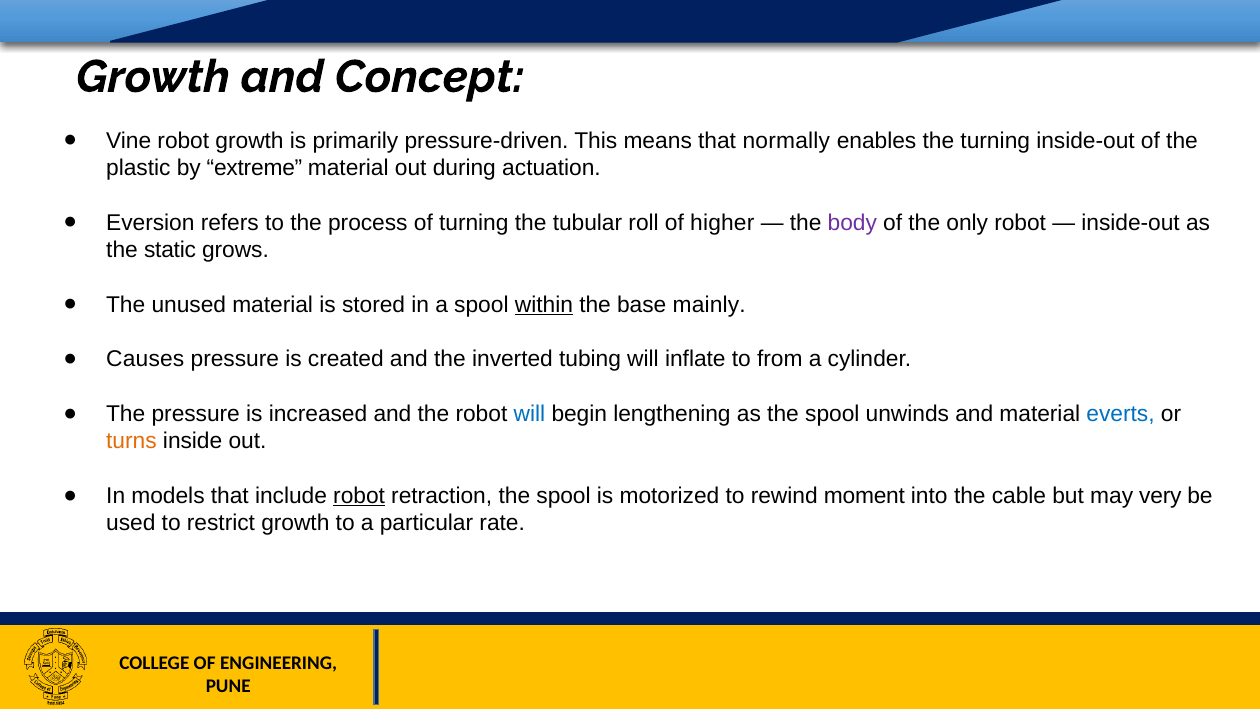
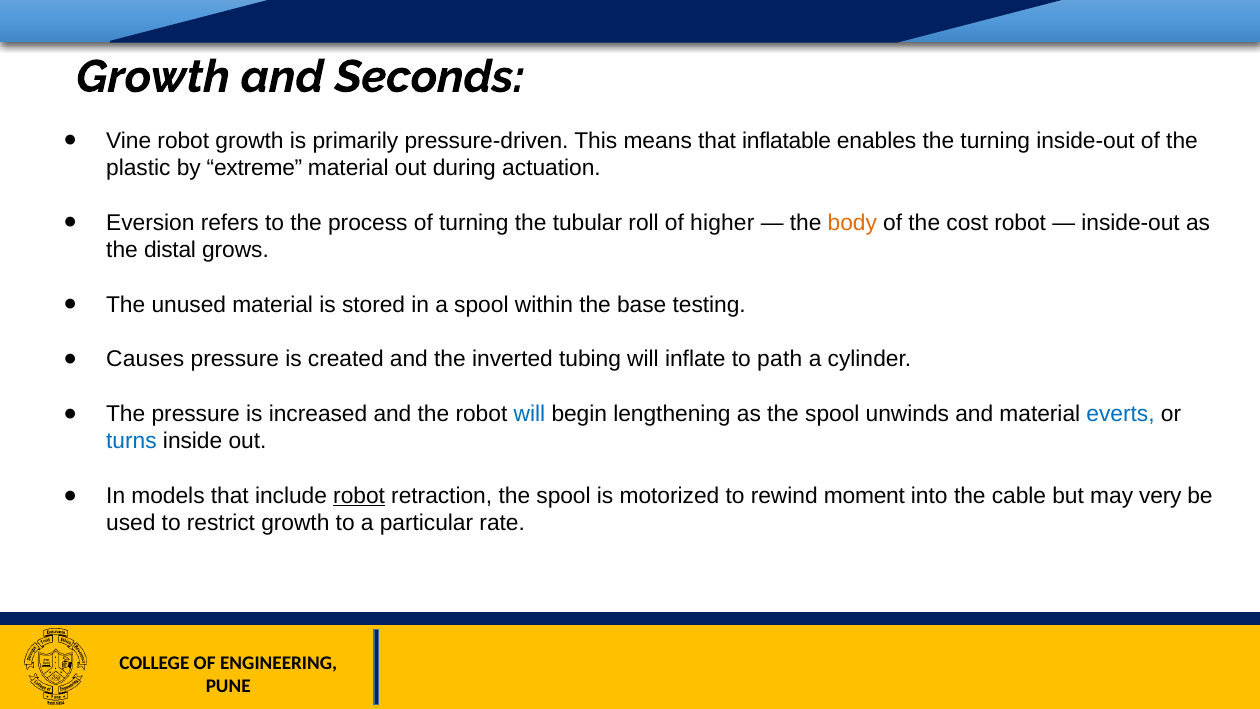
Concept: Concept -> Seconds (430, 77)
normally: normally -> inflatable (787, 140)
body colour: purple -> orange (852, 222)
only: only -> cost (967, 222)
static: static -> distal (170, 250)
within underline: present -> none (544, 304)
mainly: mainly -> testing (709, 304)
from: from -> path (780, 359)
turns colour: orange -> blue (131, 441)
